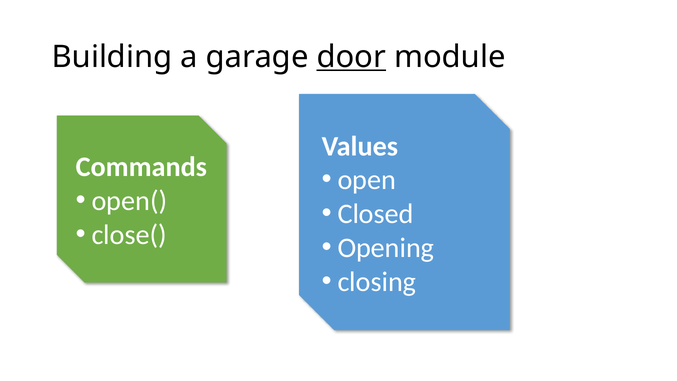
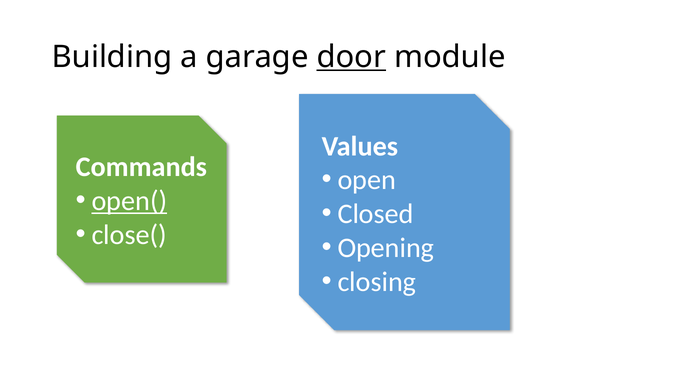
open( underline: none -> present (129, 201)
